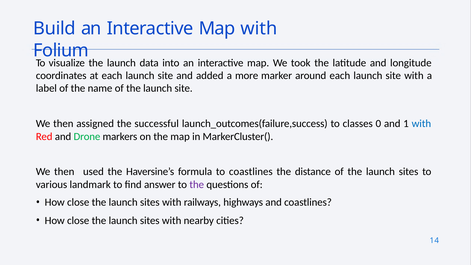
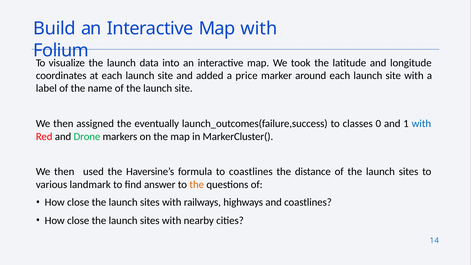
more: more -> price (247, 76)
successful: successful -> eventually (157, 123)
the colour: purple -> orange (197, 185)
